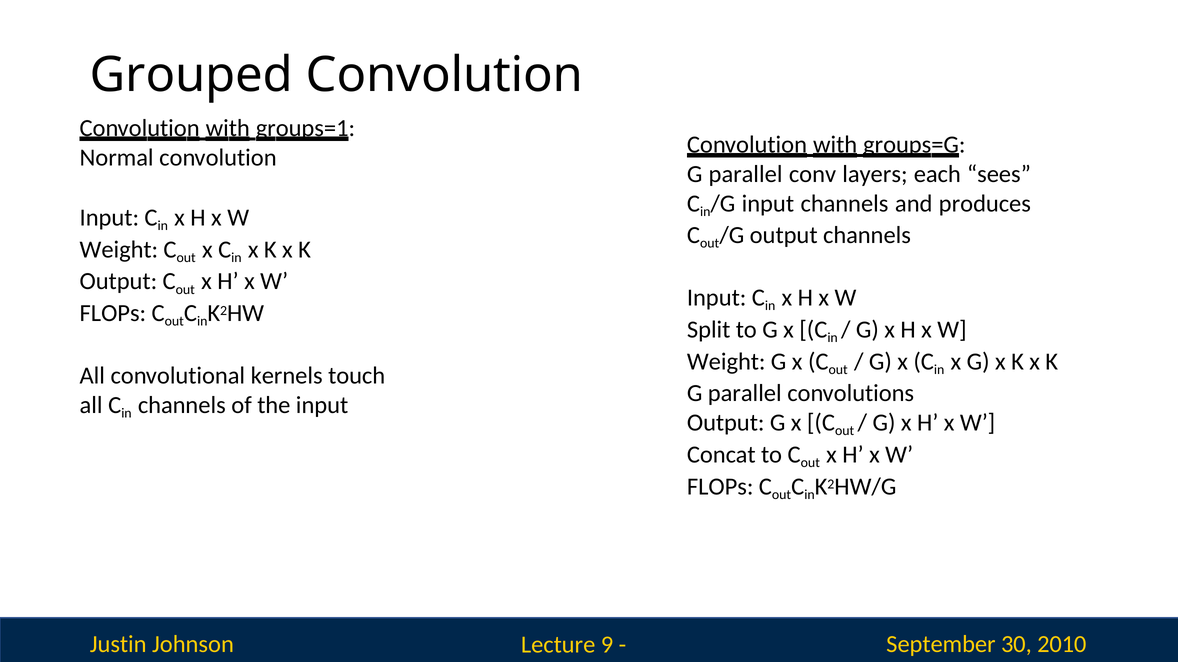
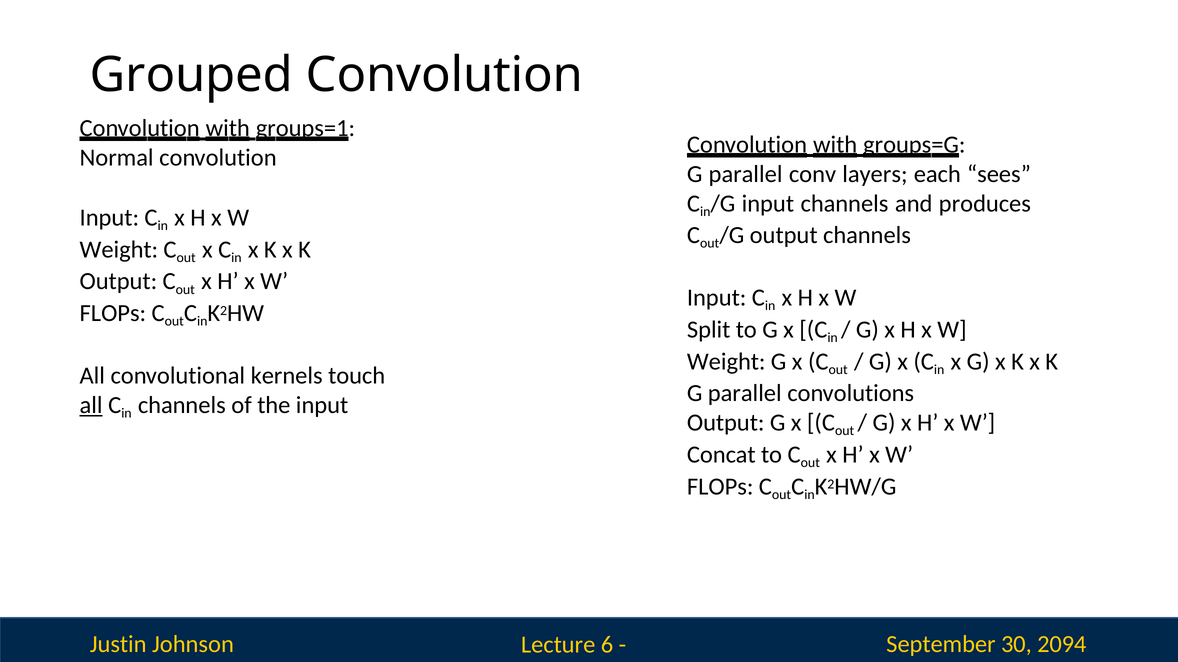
all underline: none -> present (91, 406)
9: 9 -> 6 (607, 645)
2010: 2010 -> 2094 (1062, 645)
